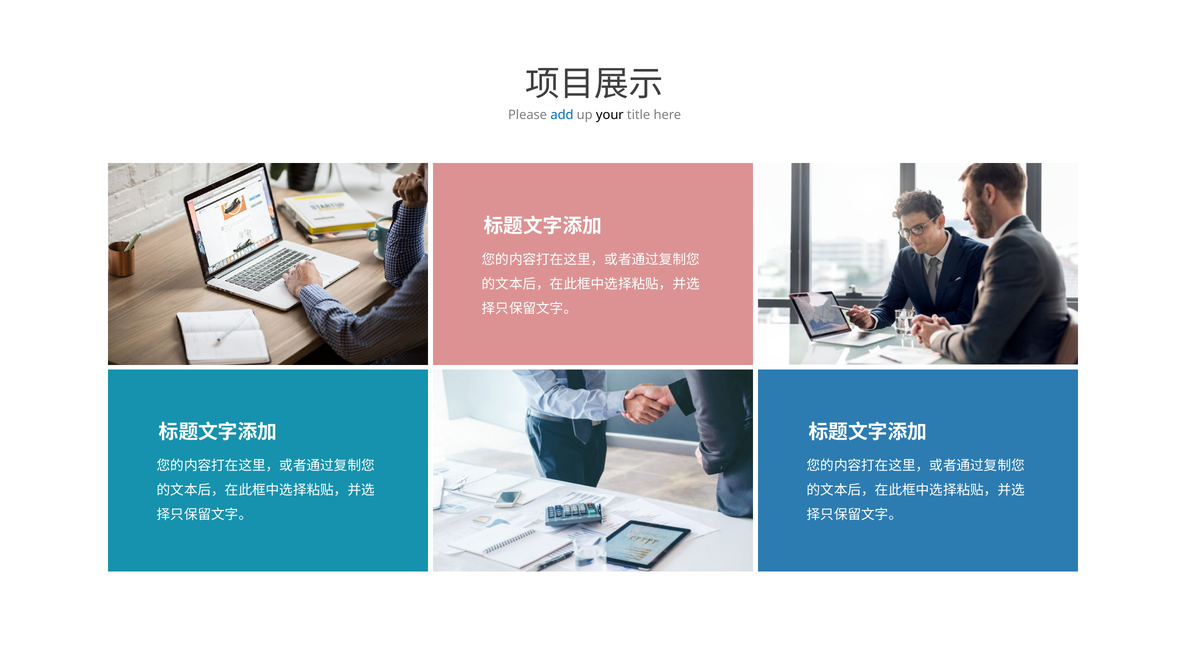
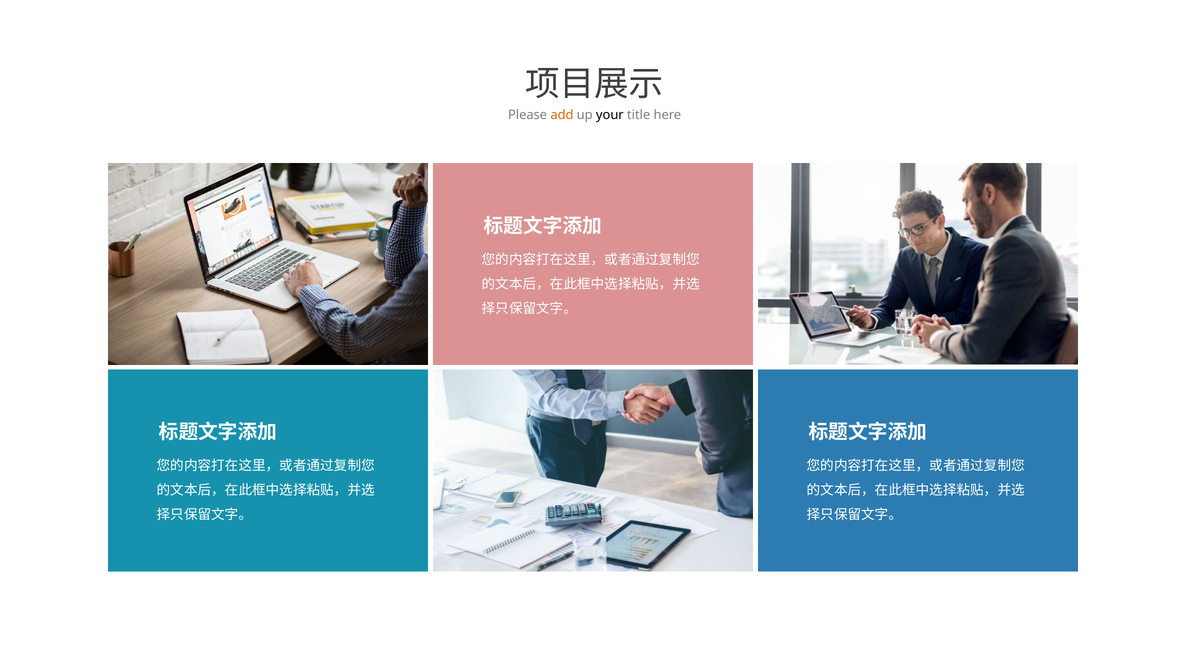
add colour: blue -> orange (562, 115)
